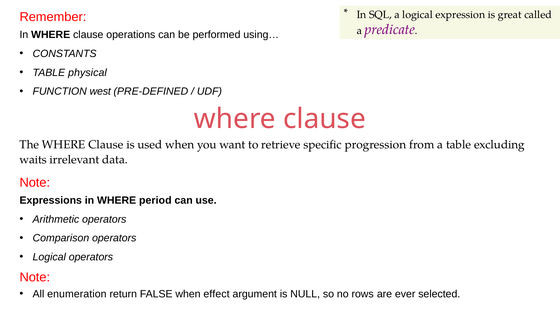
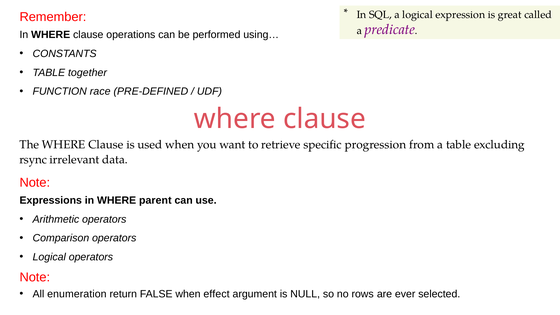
physical: physical -> together (87, 73)
west: west -> race (100, 91)
waits: waits -> rsync (33, 160)
period: period -> parent (155, 200)
